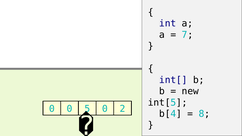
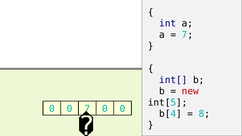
new colour: black -> red (190, 91)
0 5: 5 -> 7 (87, 109)
2: 2 -> 0 (123, 109)
